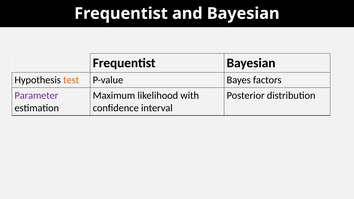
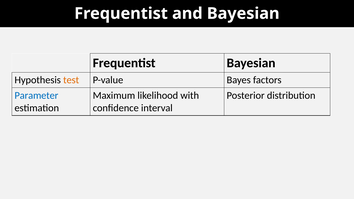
Parameter colour: purple -> blue (36, 95)
